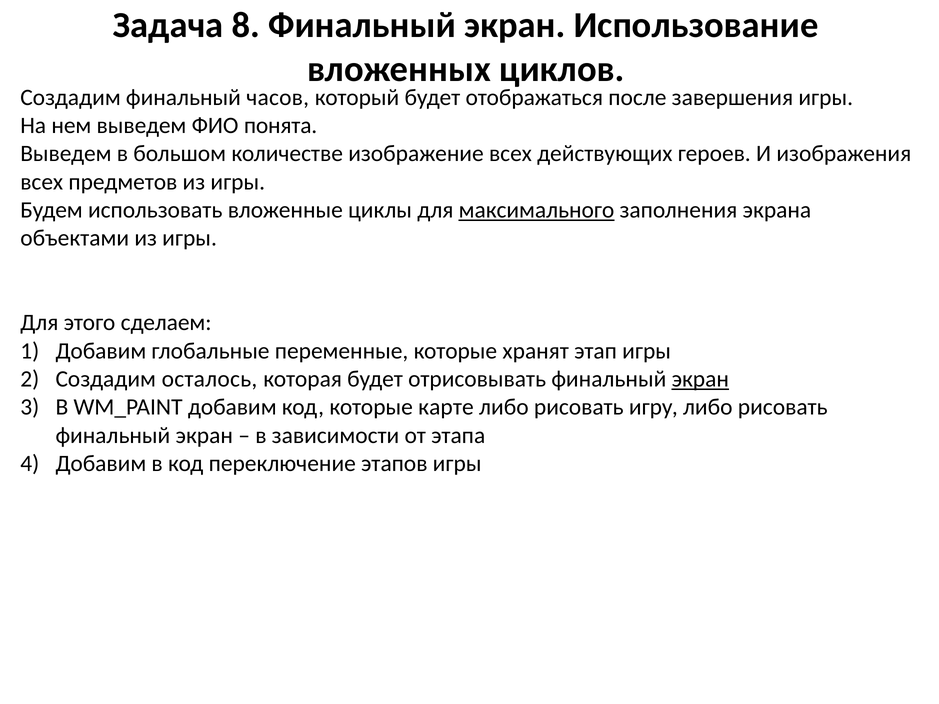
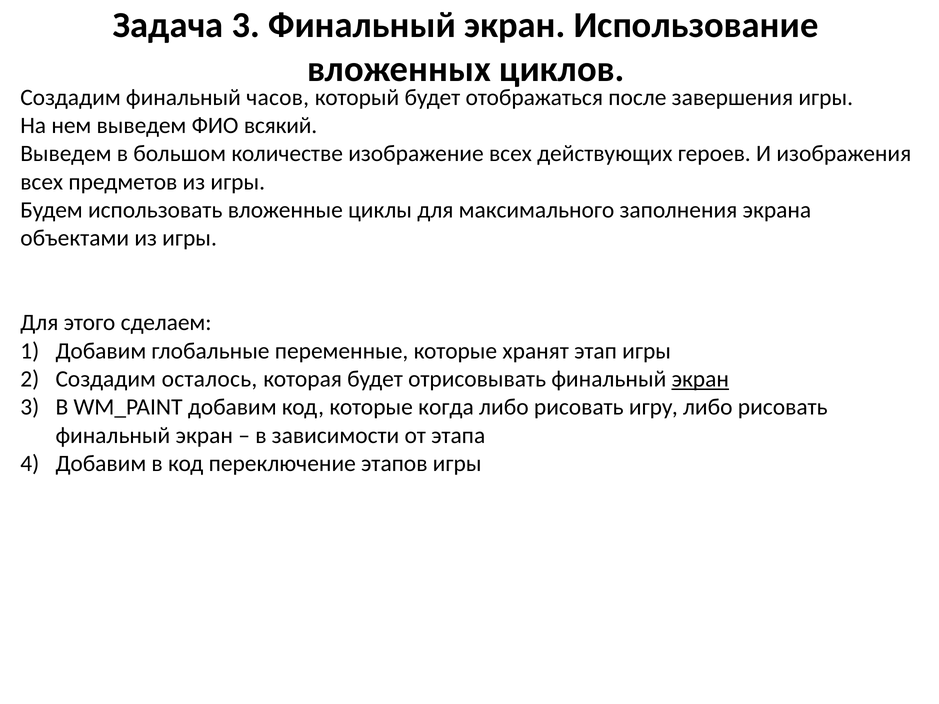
Задача 8: 8 -> 3 (246, 25)
понята: понята -> всякий (281, 126)
максимального underline: present -> none (537, 210)
карте: карте -> когда (446, 407)
